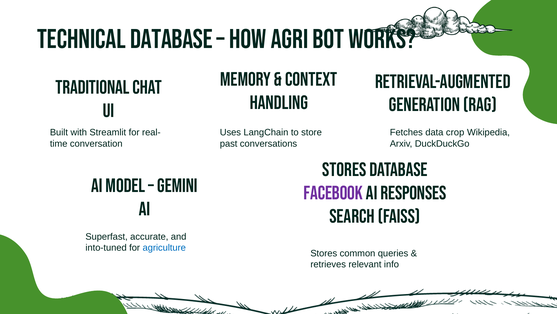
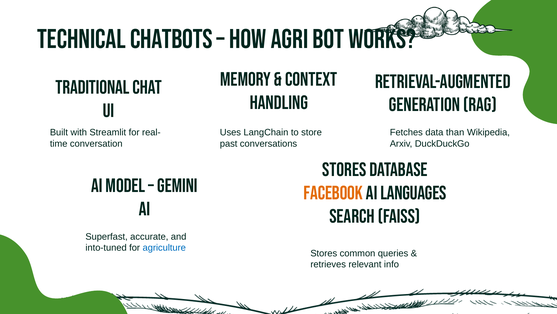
Technical Database: Database -> Chatbots (171, 39)
crop: crop -> than (455, 132)
FACEBOOK colour: purple -> orange (333, 193)
RESPONSES: RESPONSES -> LANGUAGES (413, 193)
